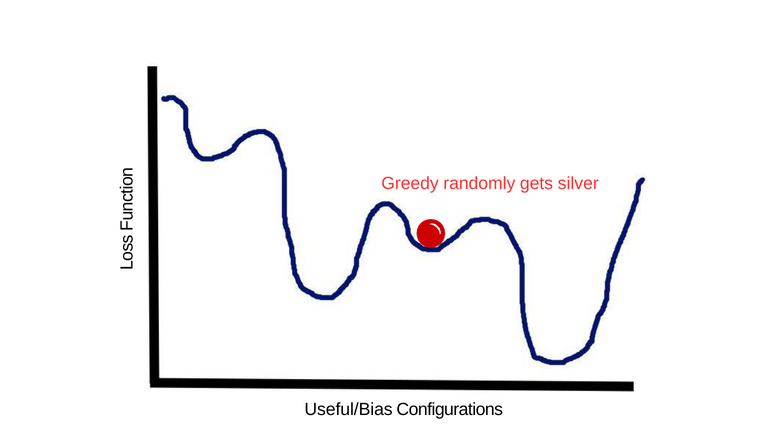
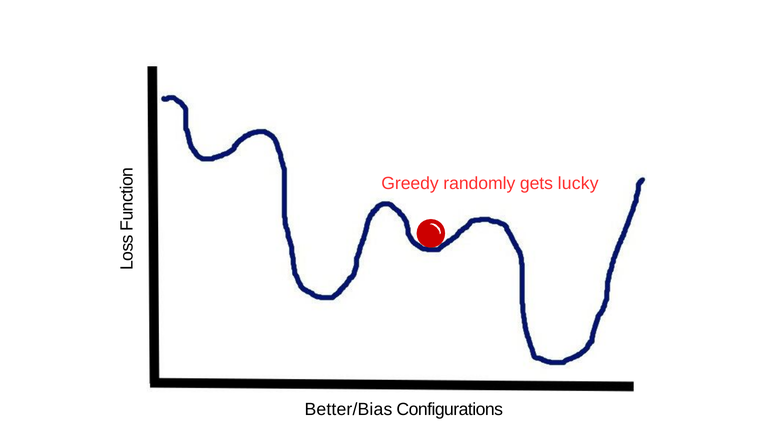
silver: silver -> lucky (578, 184)
Useful/Bias: Useful/Bias -> Better/Bias (348, 410)
